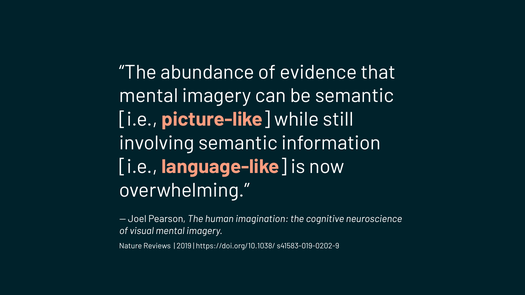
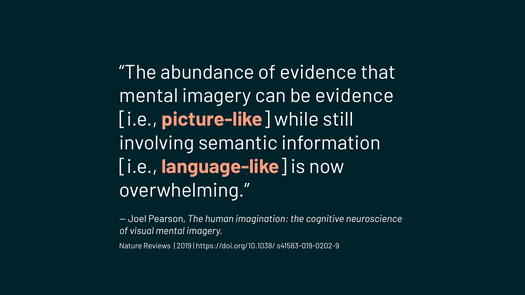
be semantic: semantic -> evidence (355, 96)
